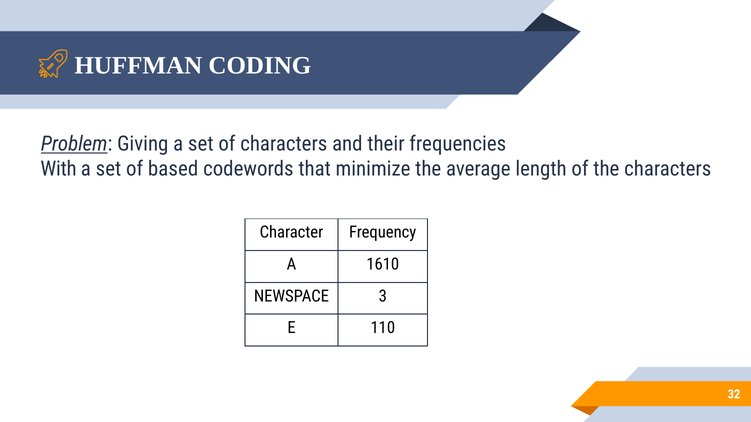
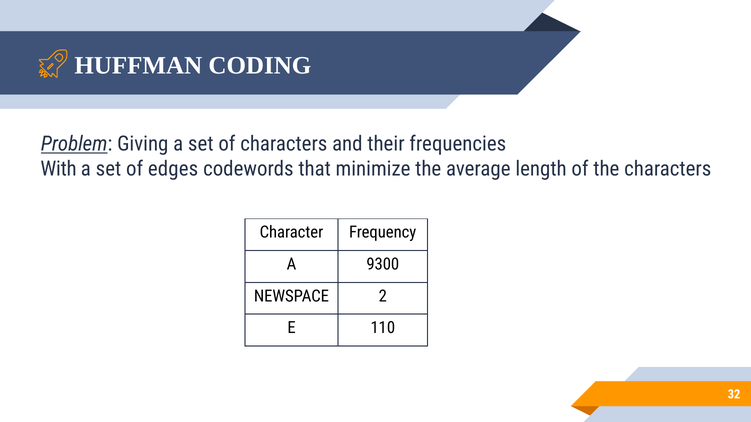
based: based -> edges (173, 169)
1610: 1610 -> 9300 (383, 265)
3: 3 -> 2 (383, 296)
